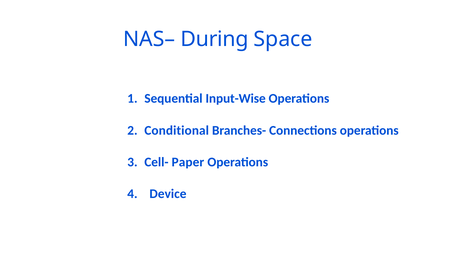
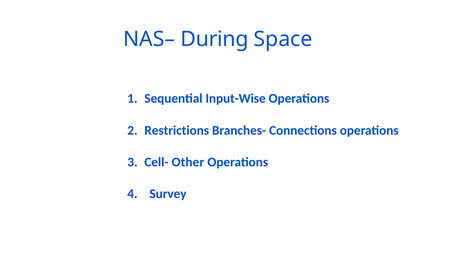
Conditional: Conditional -> Restrictions (177, 131)
Paper: Paper -> Other (188, 162)
Device: Device -> Survey (168, 194)
